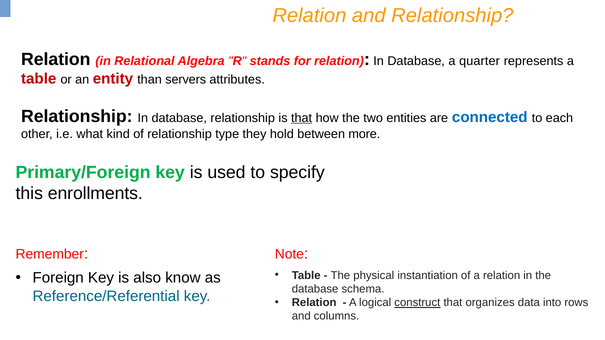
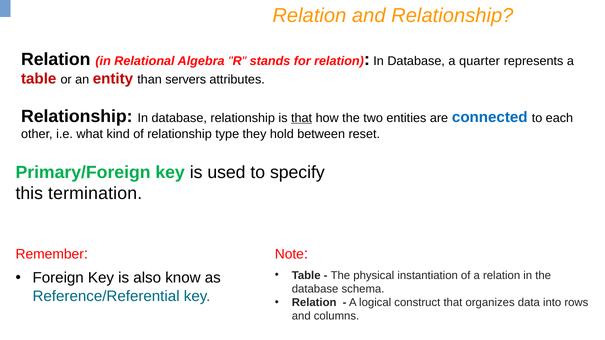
more: more -> reset (364, 134)
enrollments: enrollments -> termination (95, 194)
construct underline: present -> none (417, 303)
